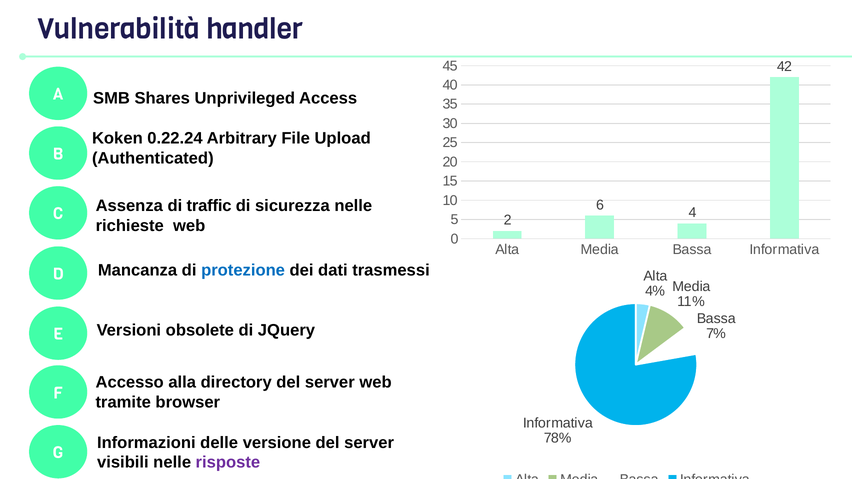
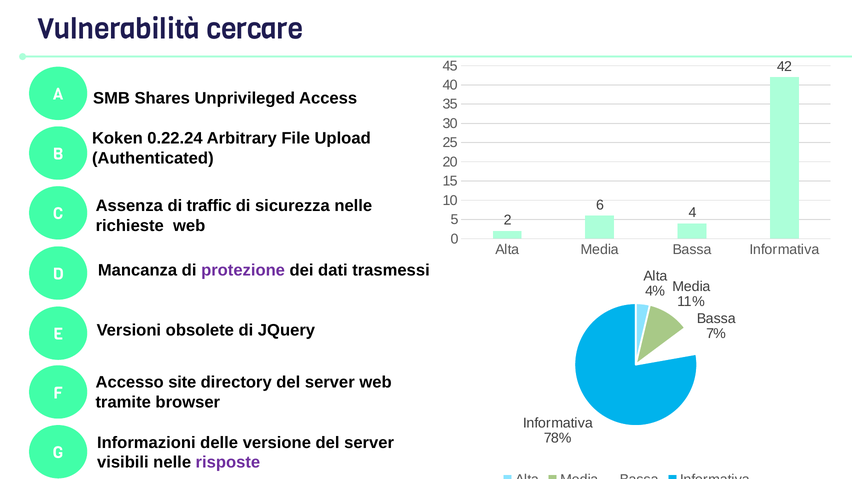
handler: handler -> cercare (255, 29)
protezione colour: blue -> purple (243, 270)
alla: alla -> site (182, 382)
